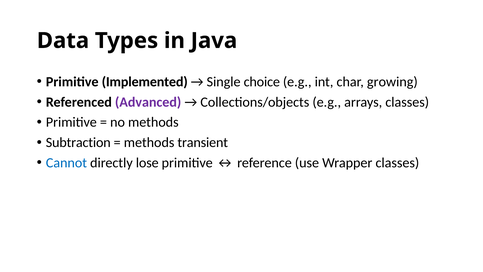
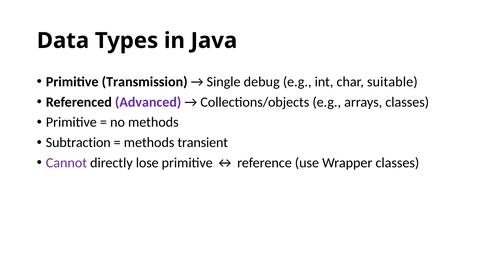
Implemented: Implemented -> Transmission (145, 82)
choice: choice -> debug (262, 82)
growing: growing -> suitable (392, 82)
Cannot colour: blue -> purple (66, 163)
